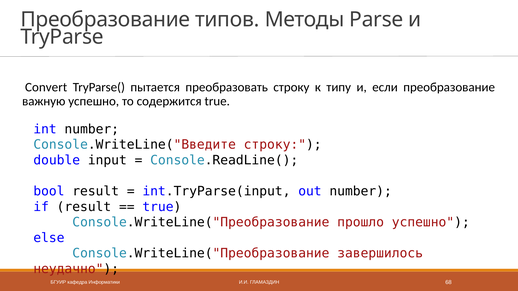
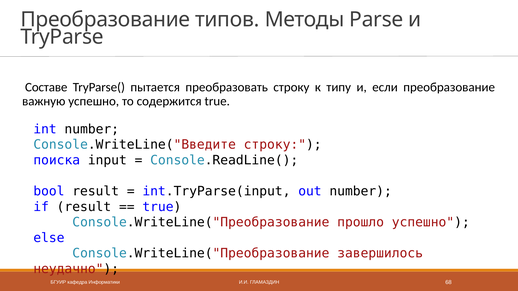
Convert: Convert -> Составе (46, 87)
double: double -> поиска (57, 160)
